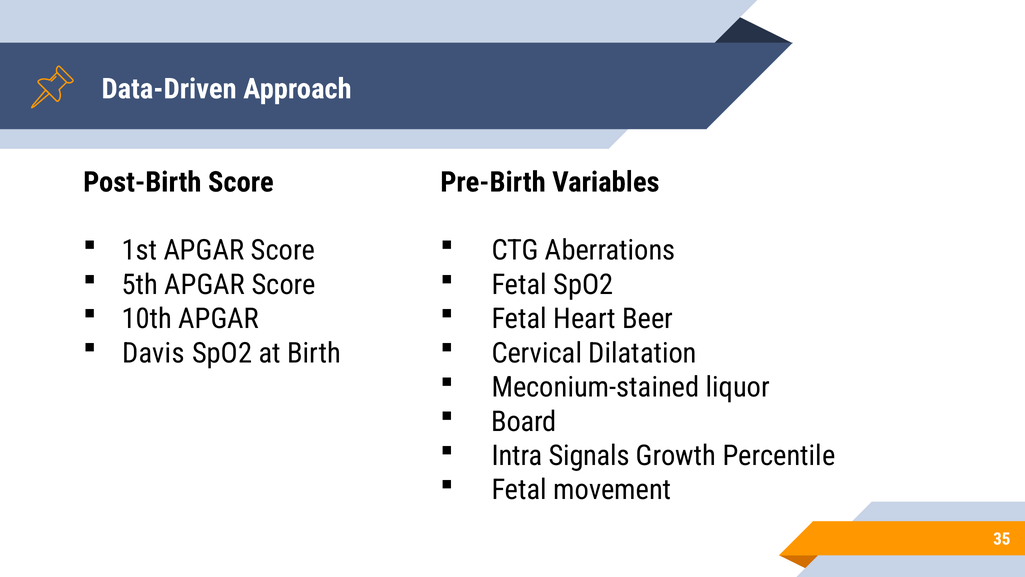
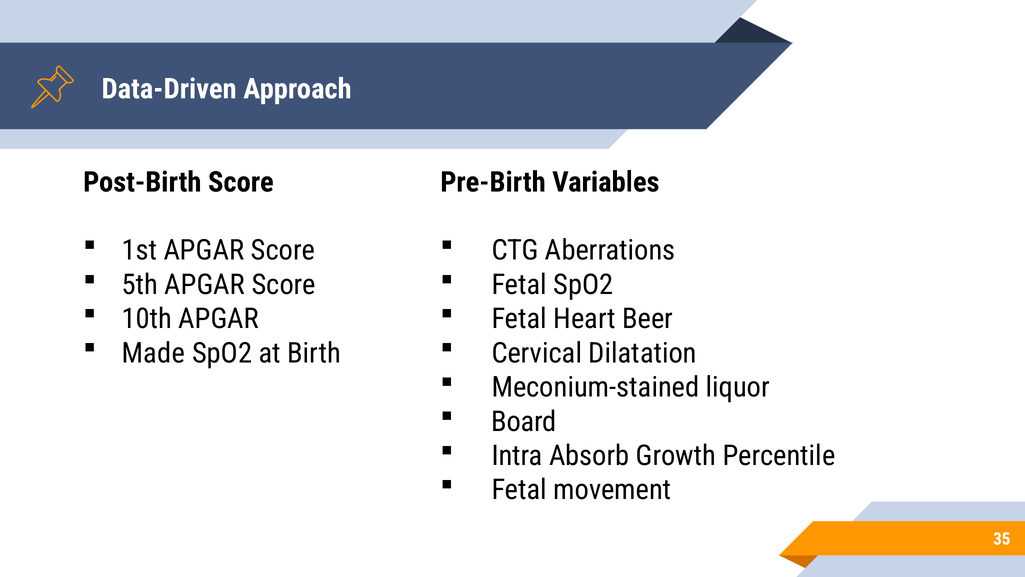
Davis: Davis -> Made (153, 353)
Signals: Signals -> Absorb (589, 455)
